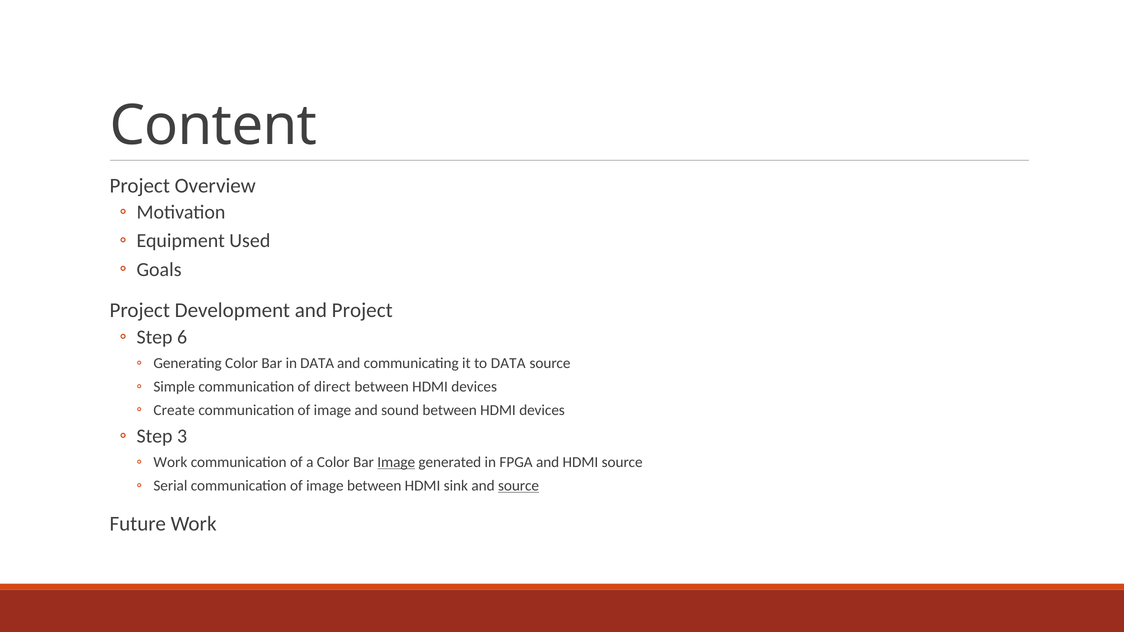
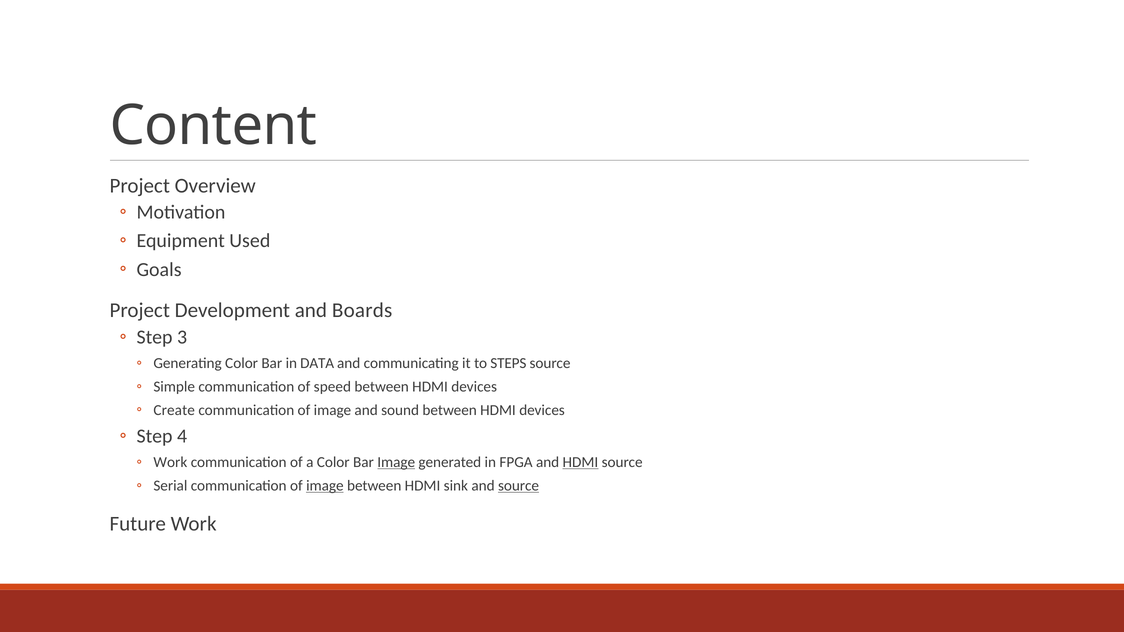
and Project: Project -> Boards (362, 310)
6: 6 -> 3 (182, 337)
to DATA: DATA -> STEPS (508, 363)
direct: direct -> speed (332, 387)
3: 3 -> 4 (182, 436)
HDMI underline: none -> present (580, 462)
image underline: none -> present (325, 486)
